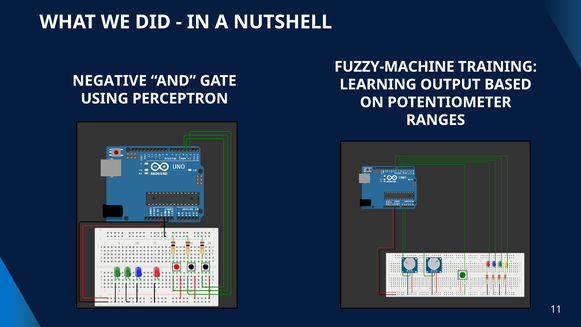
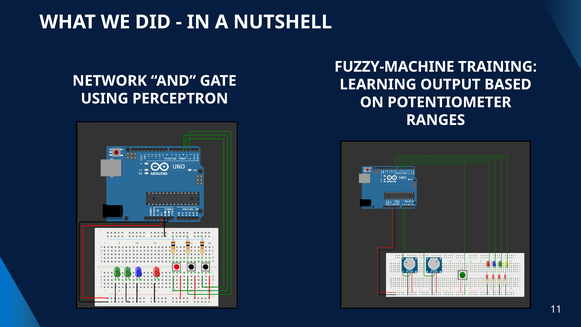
NEGATIVE: NEGATIVE -> NETWORK (110, 81)
